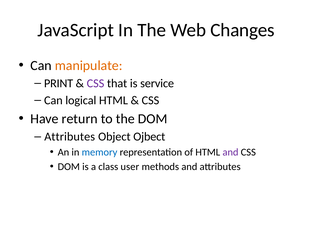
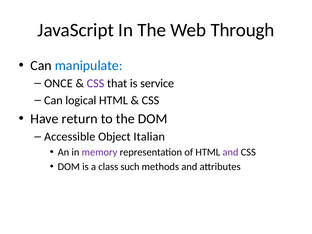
Changes: Changes -> Through (242, 30)
manipulate colour: orange -> blue (89, 65)
PRINT: PRINT -> ONCE (58, 83)
Attributes: Attributes -> Accessible (70, 137)
Ojbect: Ojbect -> Italian (149, 137)
memory colour: blue -> purple (100, 152)
user: user -> such (130, 167)
